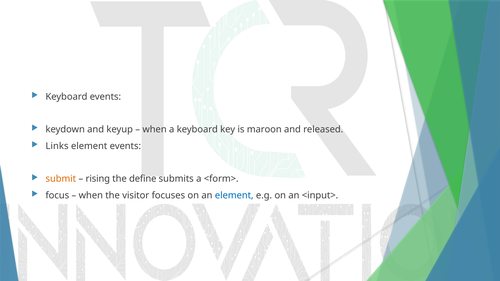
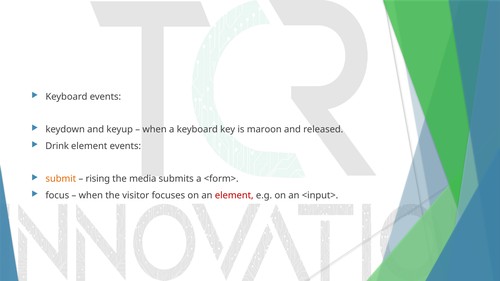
Links: Links -> Drink (57, 146)
define: define -> media (143, 179)
element colour: blue -> red (234, 196)
